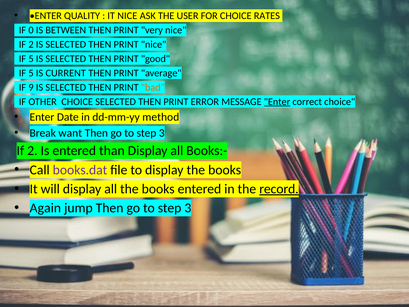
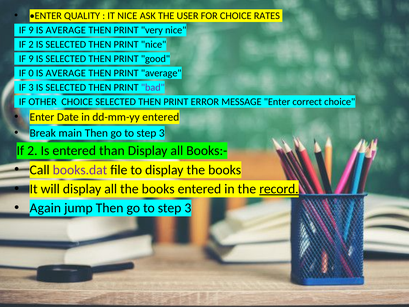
0: 0 -> 9 (31, 30)
BETWEEN: BETWEEN -> AVERAGE (66, 30)
5: 5 -> 9 (31, 59)
5: 5 -> 0 (31, 73)
CURRENT: CURRENT -> AVERAGE (66, 73)
IF 9: 9 -> 3 (31, 87)
bad colour: orange -> purple (153, 87)
Enter underline: present -> none (277, 102)
dd-mm-yy method: method -> entered (161, 117)
want: want -> main (70, 133)
